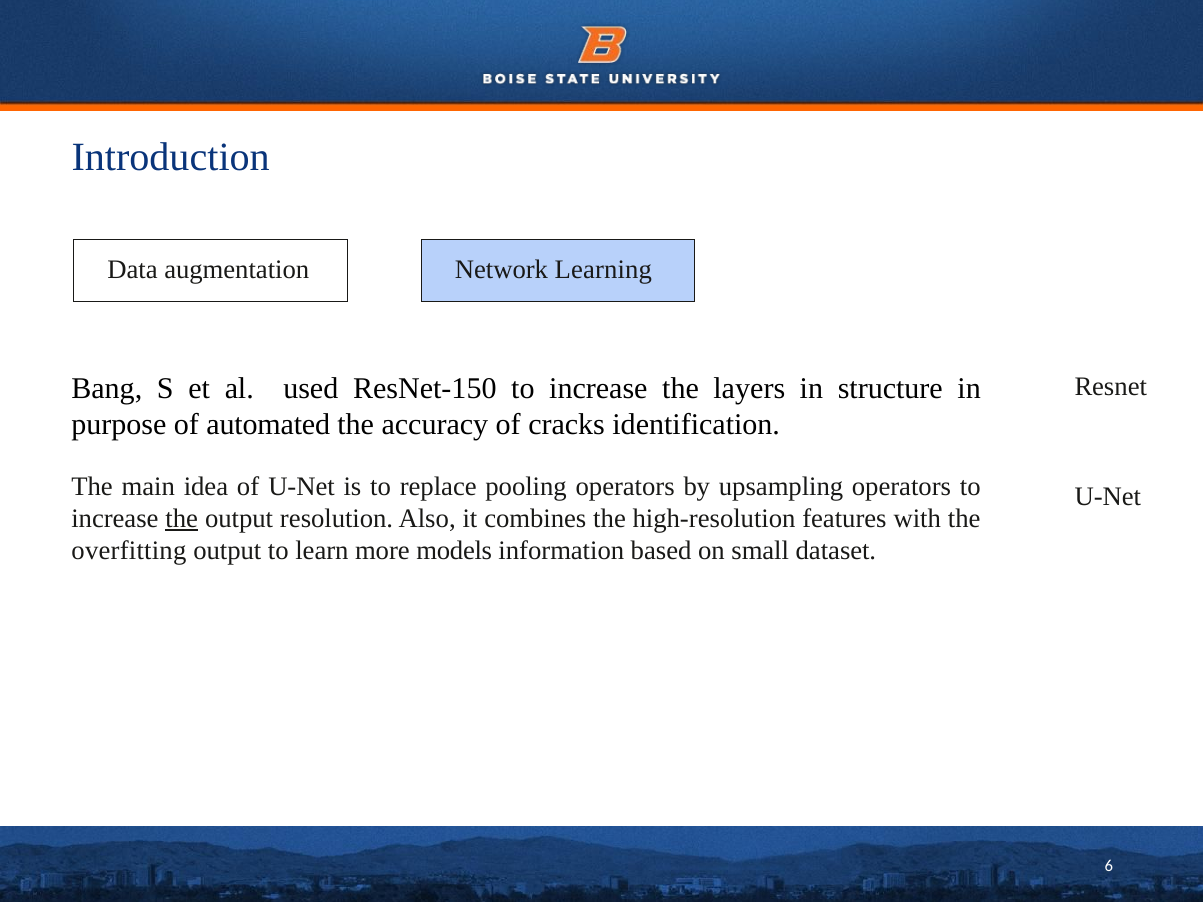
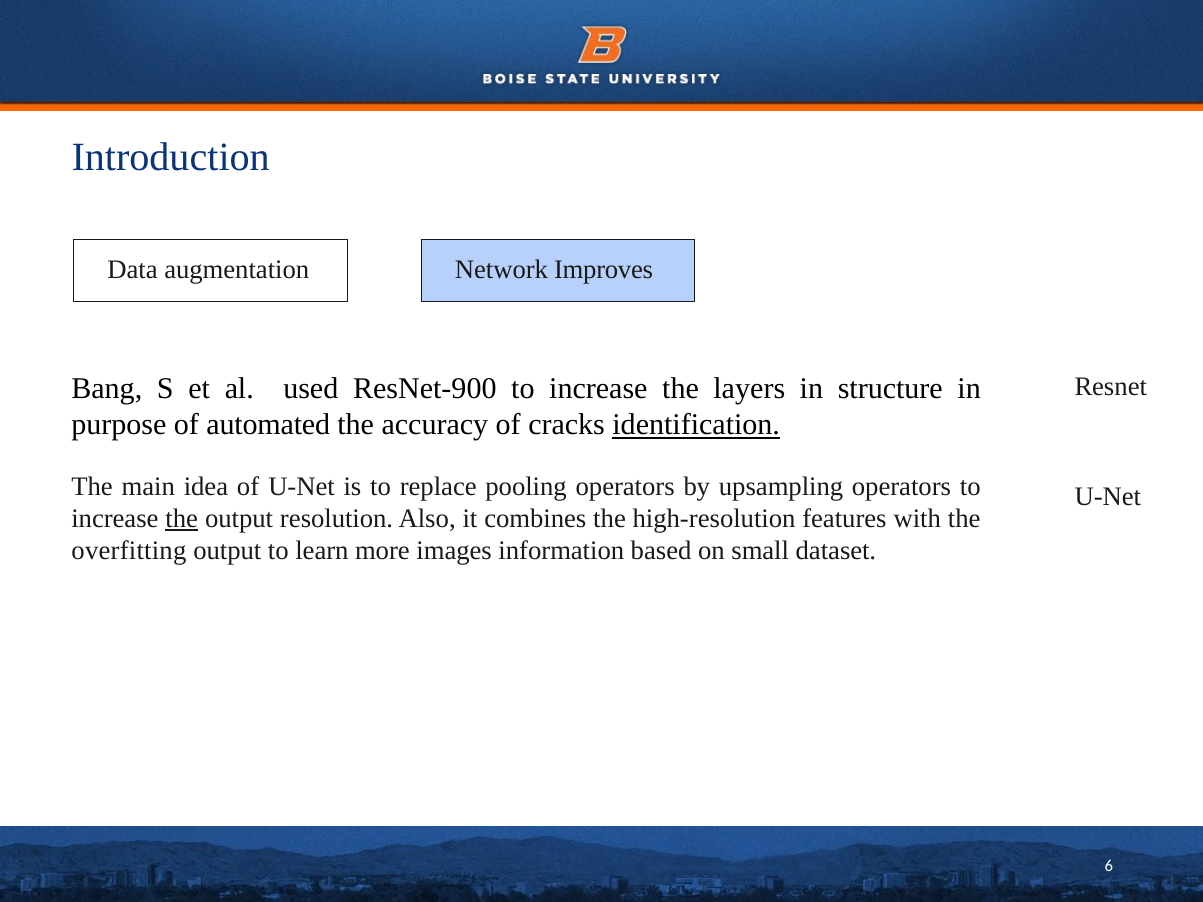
Learning: Learning -> Improves (604, 270)
ResNet-150: ResNet-150 -> ResNet-900 (425, 389)
identification underline: none -> present (696, 425)
models: models -> images (454, 550)
